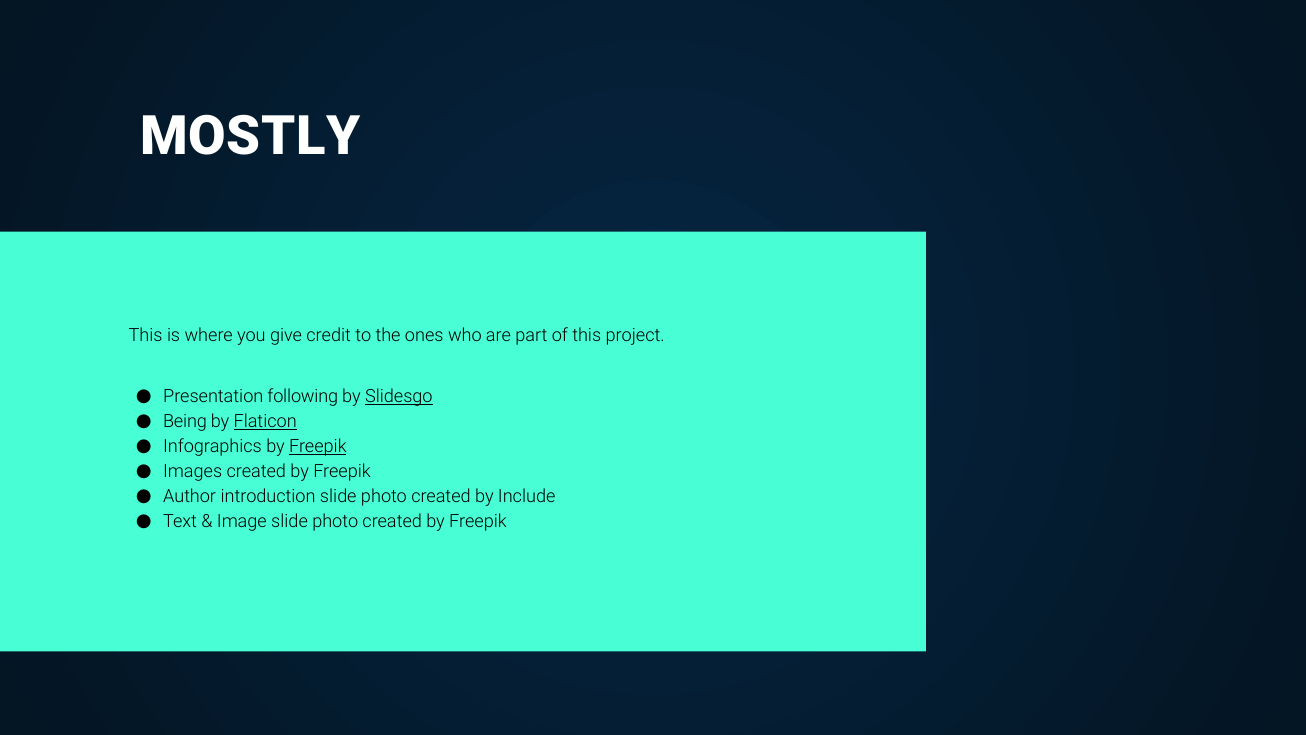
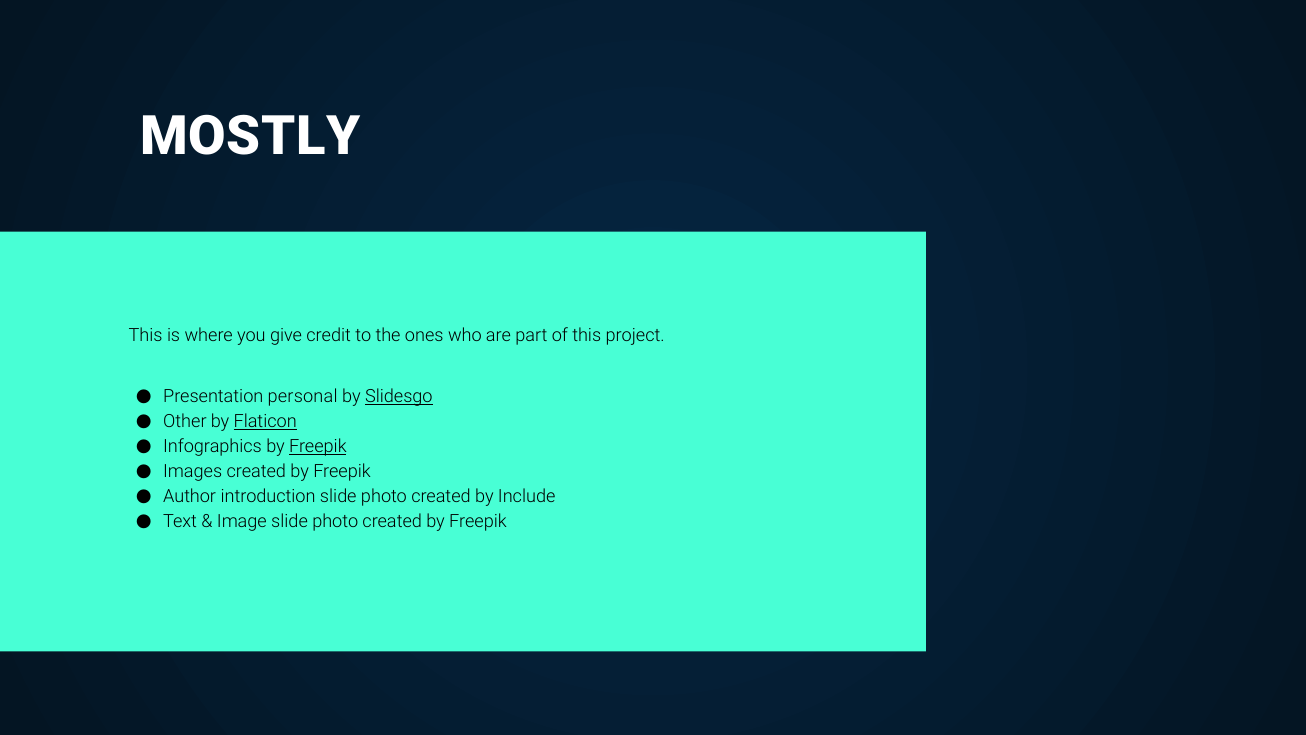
following: following -> personal (303, 396)
Being: Being -> Other (185, 421)
